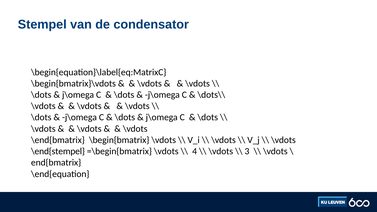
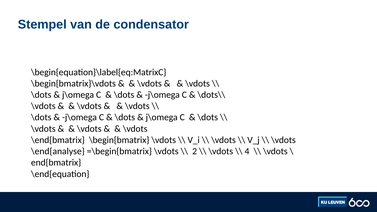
\end{stempel: \end{stempel -> \end{analyse (58, 151)
4: 4 -> 2 (195, 151)
3: 3 -> 4 (247, 151)
